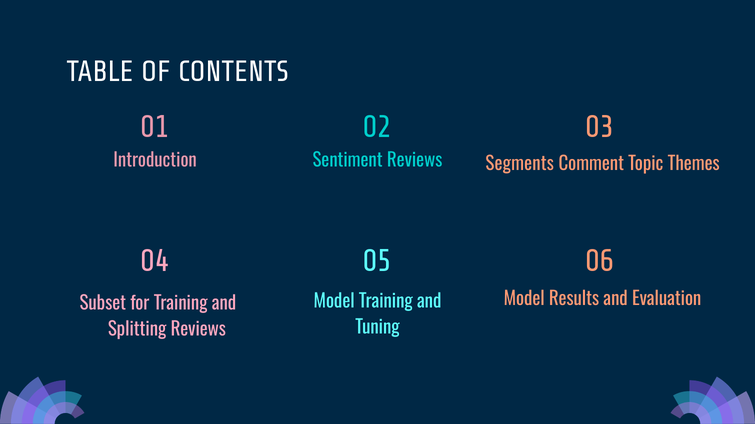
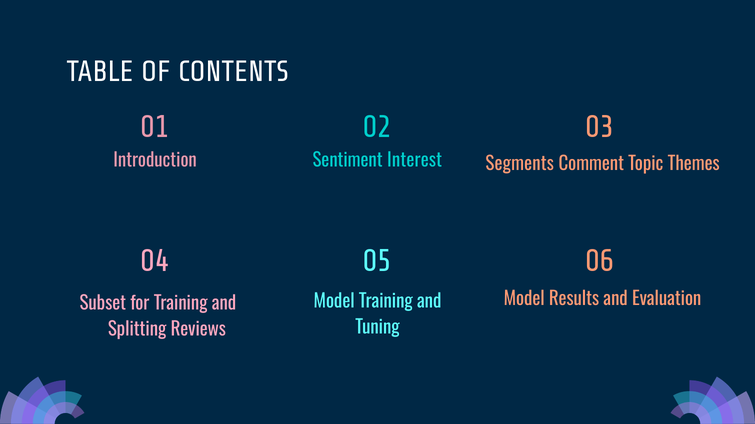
Sentiment Reviews: Reviews -> Interest (415, 161)
